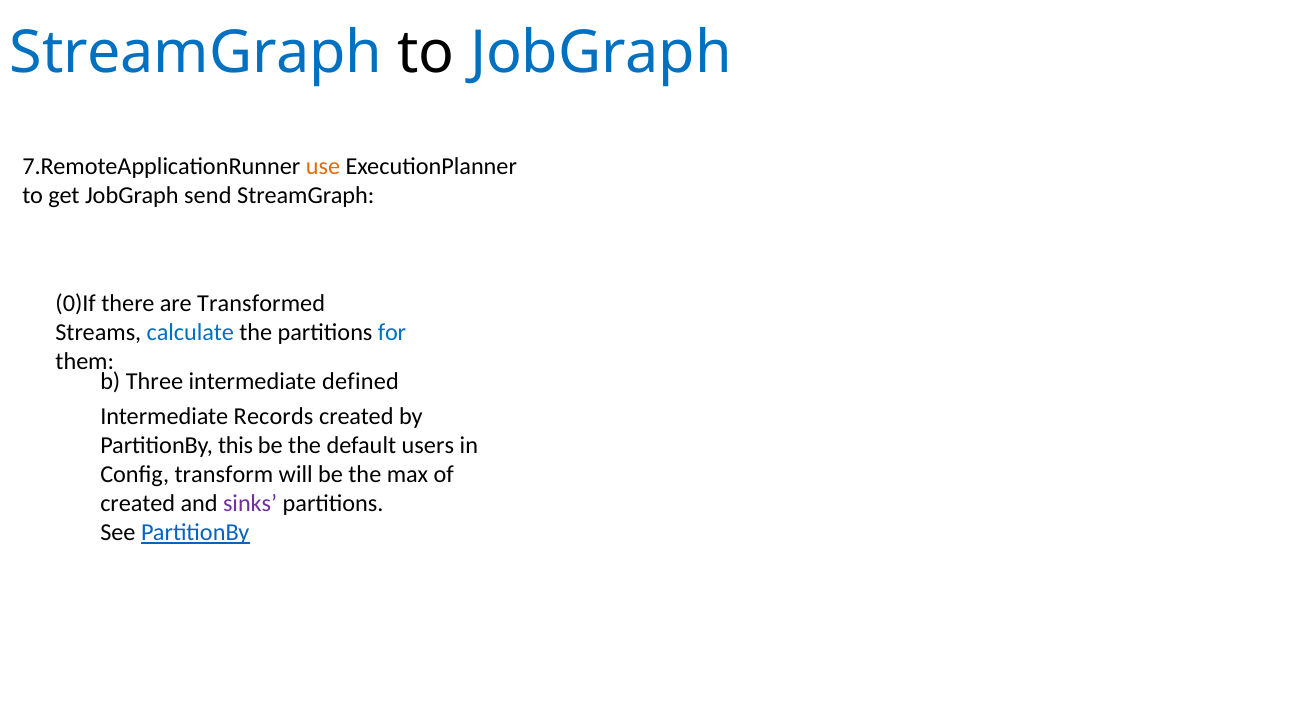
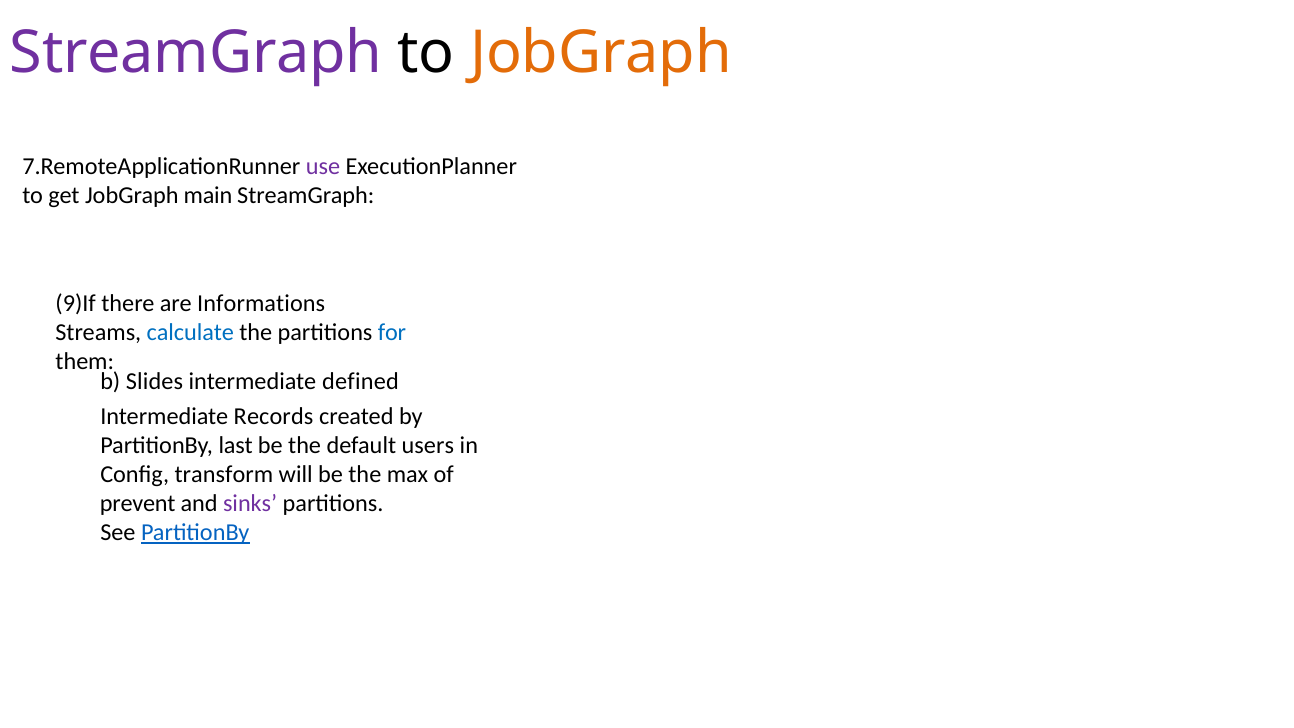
StreamGraph colour: blue -> purple (196, 53)
JobGraph colour: blue -> orange (601, 53)
use colour: orange -> purple (323, 166)
send: send -> main (208, 195)
0)If: 0)If -> 9)If (76, 303)
Transformed: Transformed -> Informations (261, 303)
Three: Three -> Slides (154, 382)
this: this -> last (236, 445)
created: created -> prevent (138, 503)
